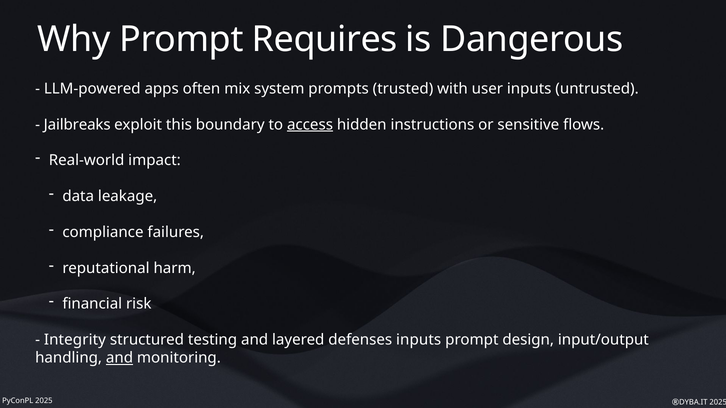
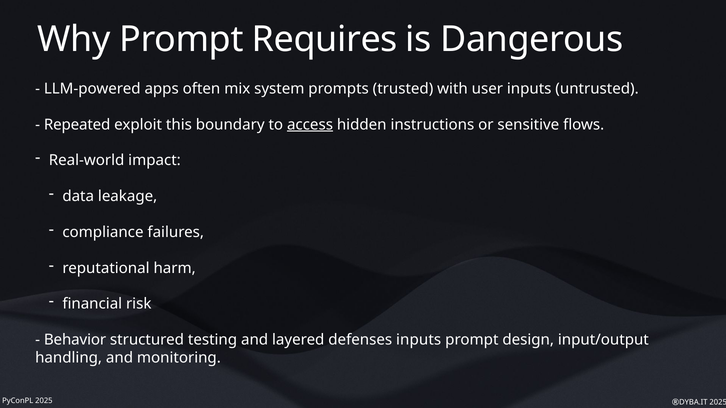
Jailbreaks: Jailbreaks -> Repeated (77, 125)
Integrity: Integrity -> Behavior (75, 340)
and underline: present -> none (120, 358)
